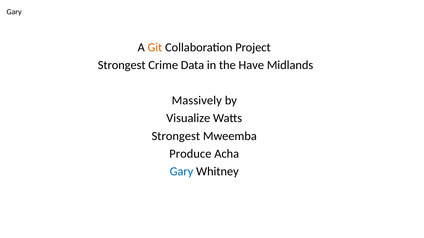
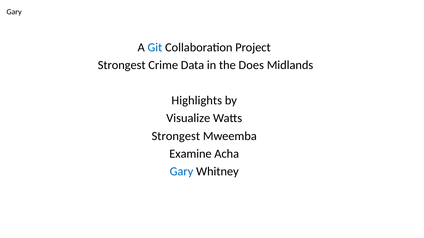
Git colour: orange -> blue (155, 47)
Have: Have -> Does (251, 65)
Massively: Massively -> Highlights (197, 101)
Produce: Produce -> Examine (190, 154)
